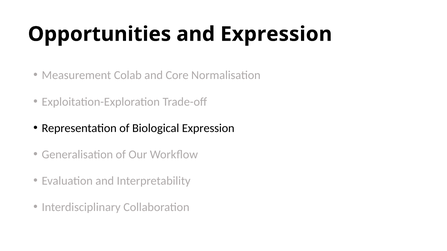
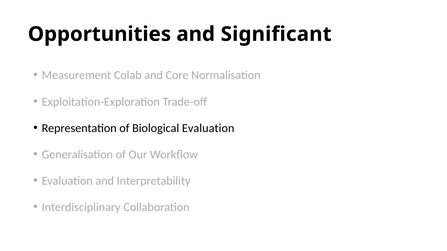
and Expression: Expression -> Significant (276, 34)
Biological Expression: Expression -> Evaluation (208, 128)
